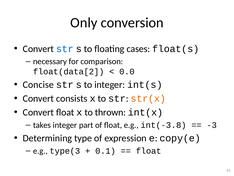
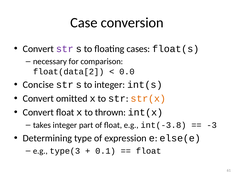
Only: Only -> Case (84, 23)
str colour: blue -> purple (65, 49)
consists: consists -> omitted (72, 98)
copy(e: copy(e -> else(e (180, 138)
